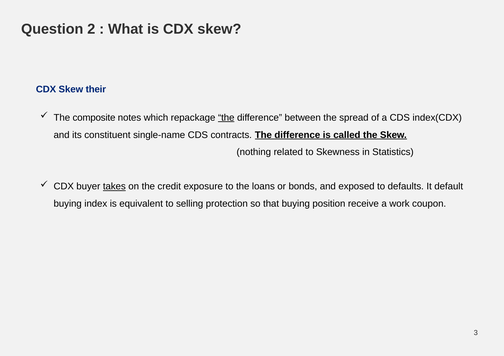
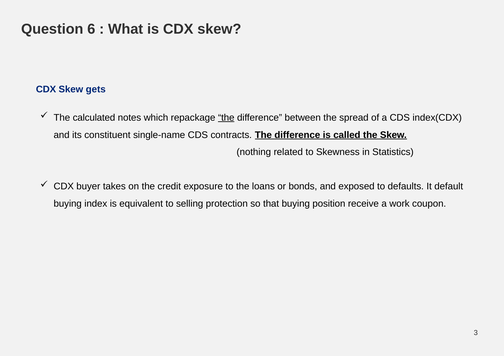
2: 2 -> 6 (91, 29)
their: their -> gets (96, 89)
composite: composite -> calculated (94, 118)
takes underline: present -> none (114, 187)
